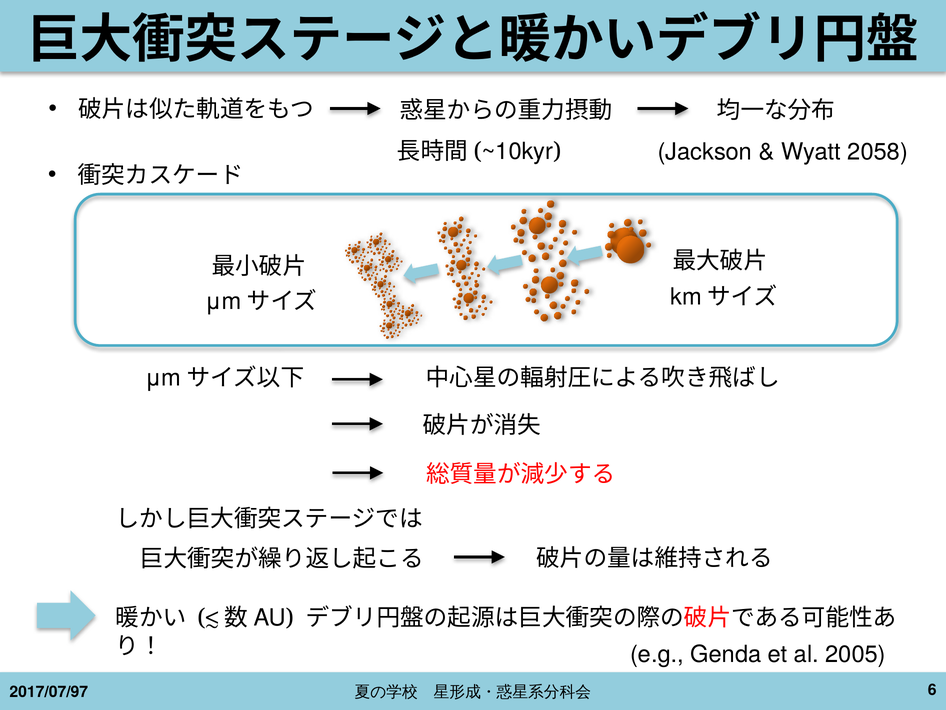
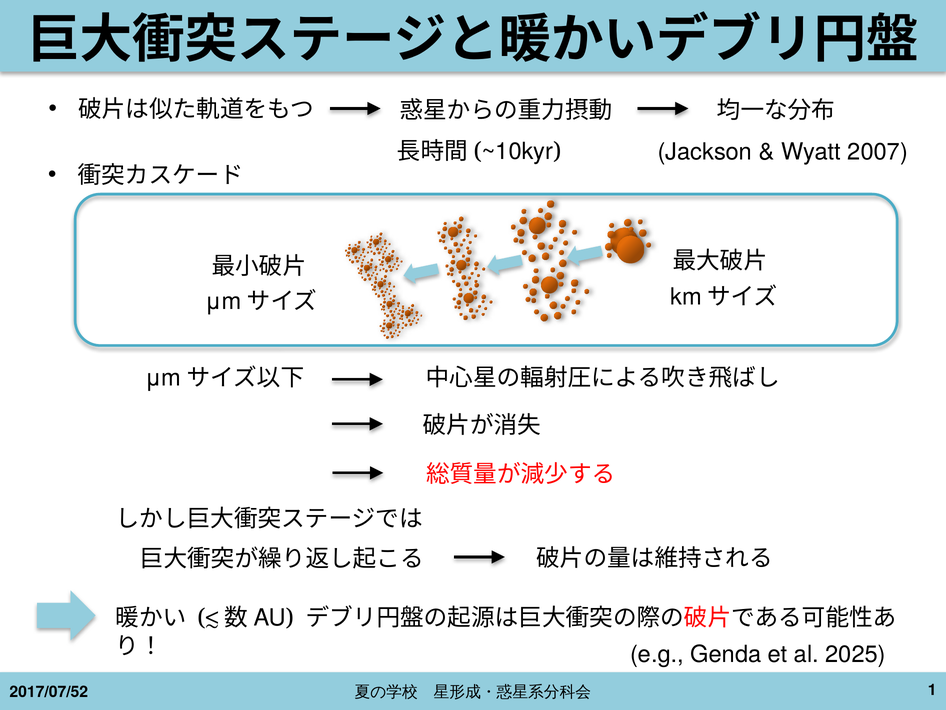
2058: 2058 -> 2007 (878, 152)
2005: 2005 -> 2025 (856, 654)
6: 6 -> 1 (932, 690)
2017/07/97: 2017/07/97 -> 2017/07/52 (49, 692)
